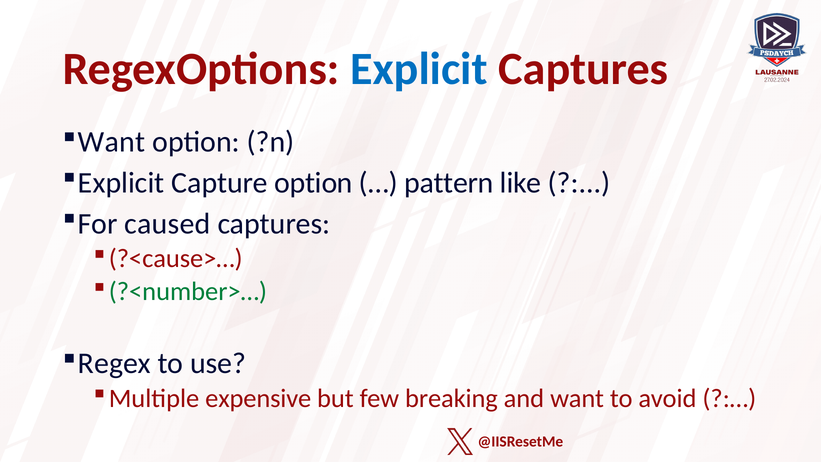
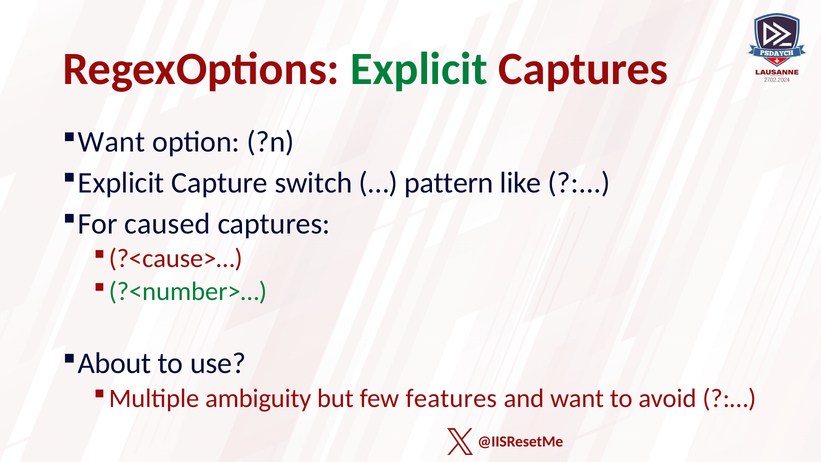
Explicit colour: blue -> green (419, 69)
Capture option: option -> switch (313, 183)
Regex: Regex -> About (115, 363)
expensive: expensive -> ambiguity (258, 398)
breaking: breaking -> features (451, 398)
